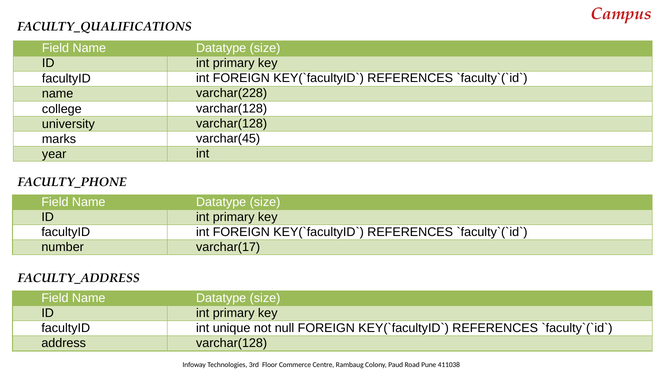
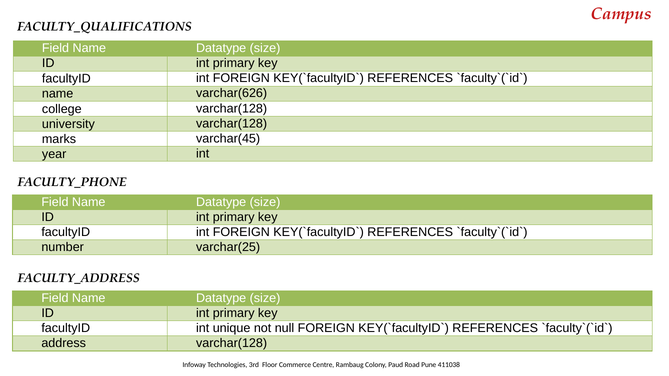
varchar(228: varchar(228 -> varchar(626 (232, 93)
varchar(17: varchar(17 -> varchar(25 (228, 247)
